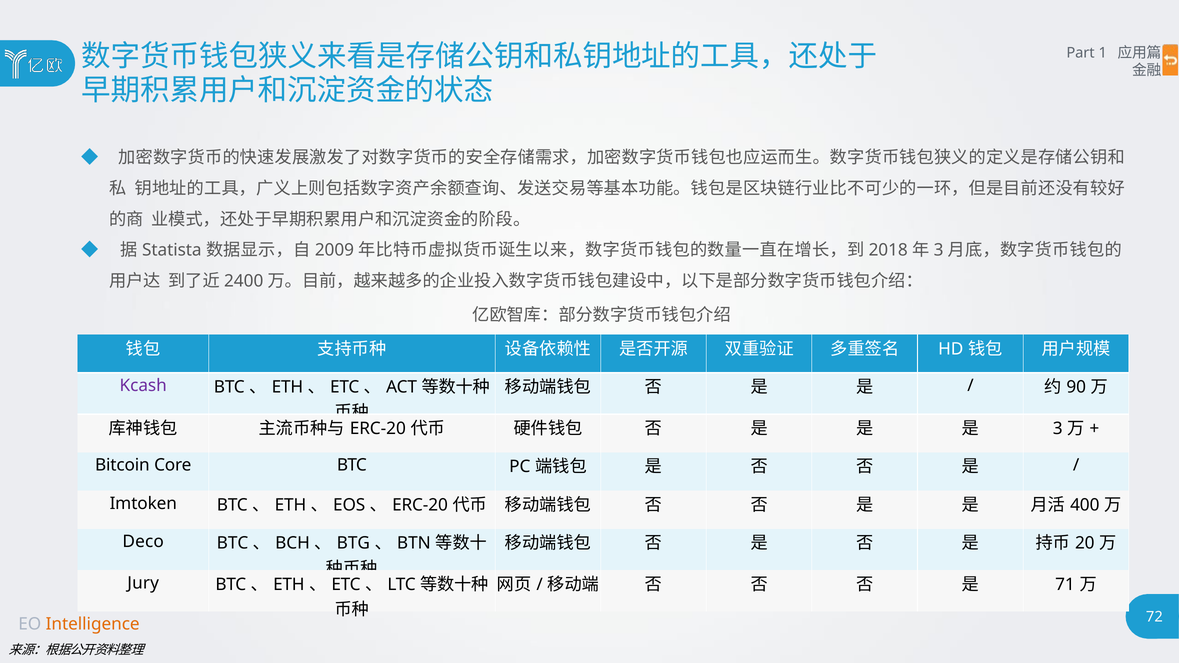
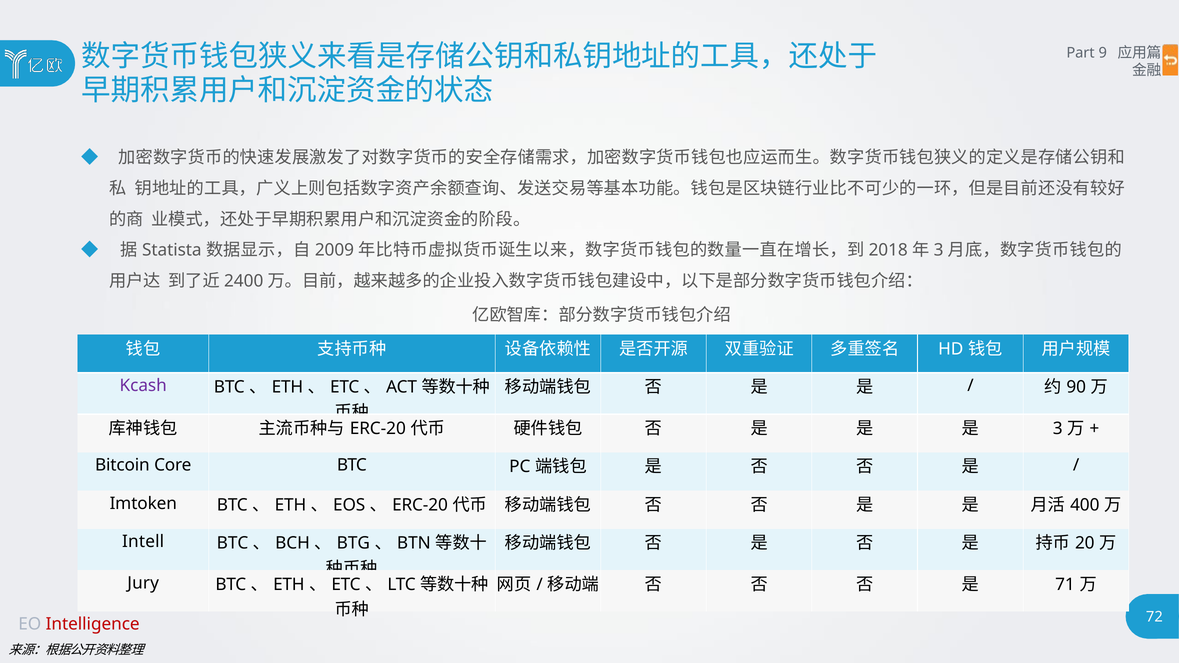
1: 1 -> 9 (1103, 53)
Deco: Deco -> Intell (143, 542)
Intelligence colour: orange -> red (93, 624)
